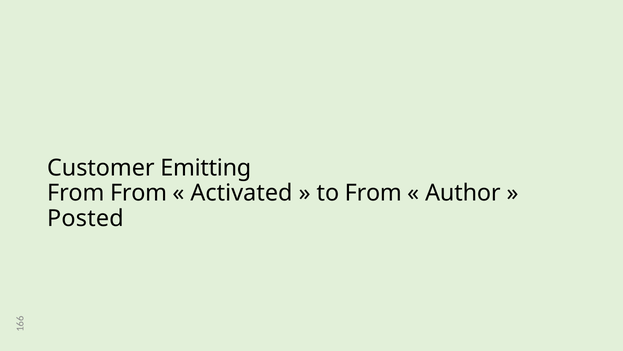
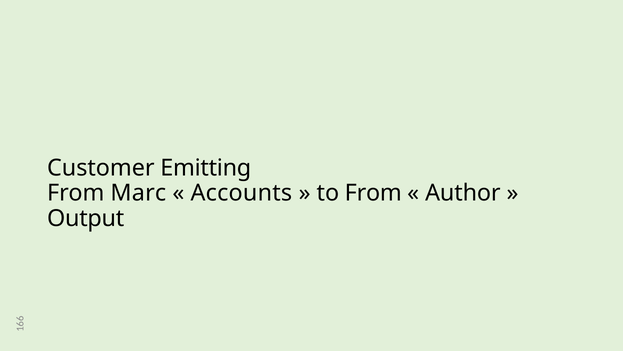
From From: From -> Marc (138, 193)
Activated: Activated -> Accounts (241, 193)
Posted: Posted -> Output (86, 218)
